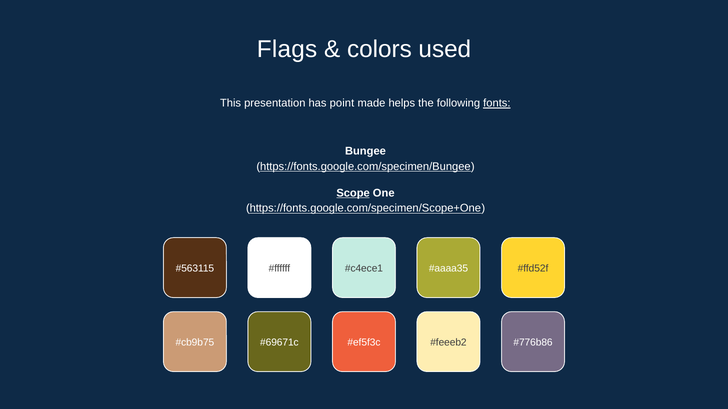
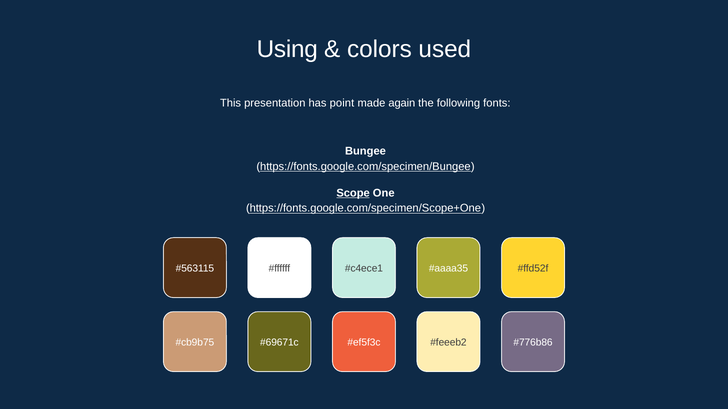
Flags: Flags -> Using (287, 49)
helps: helps -> again (402, 103)
fonts underline: present -> none (497, 103)
